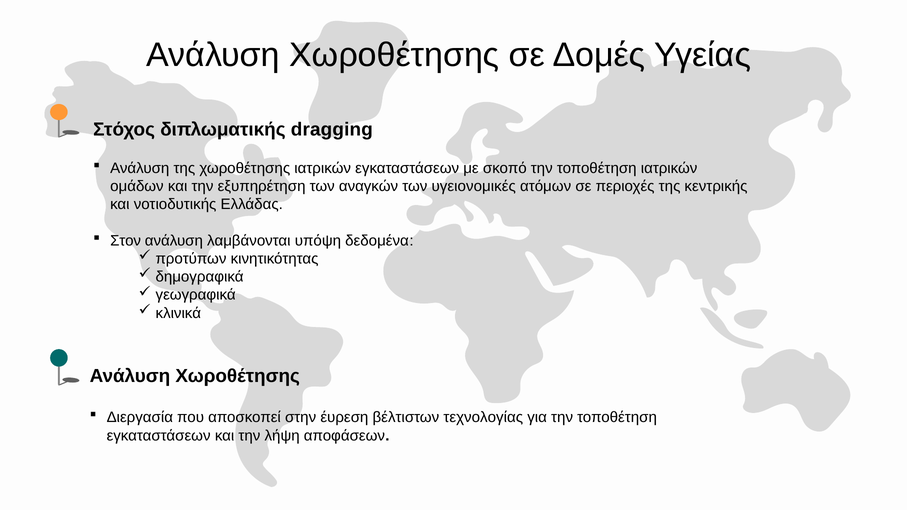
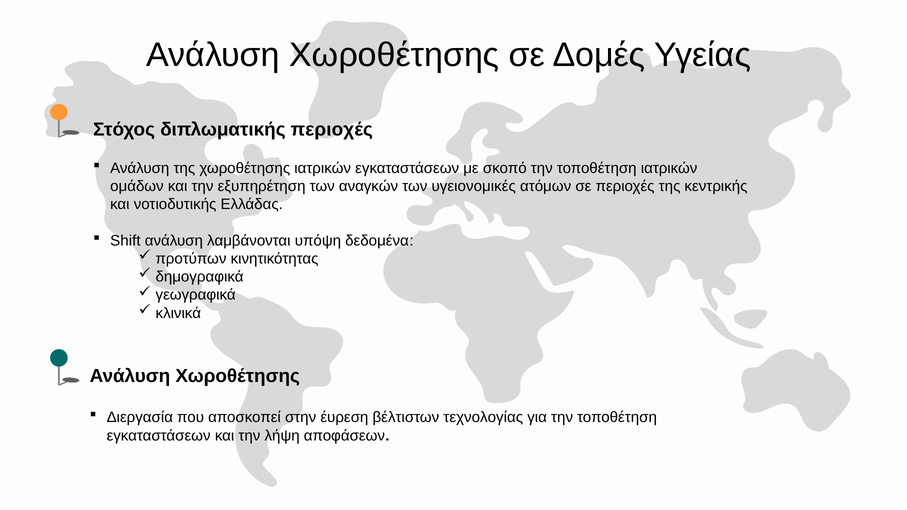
διπλωματικής dragging: dragging -> περιοχές (332, 130)
Στον: Στον -> Shift (125, 241)
